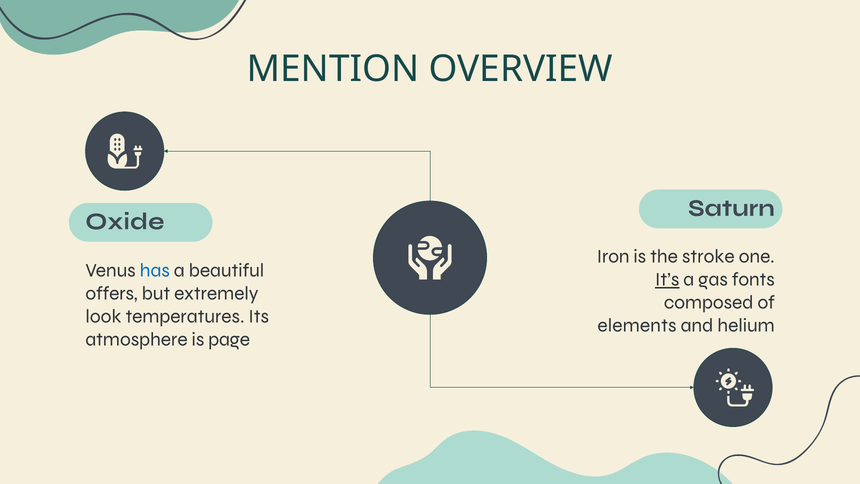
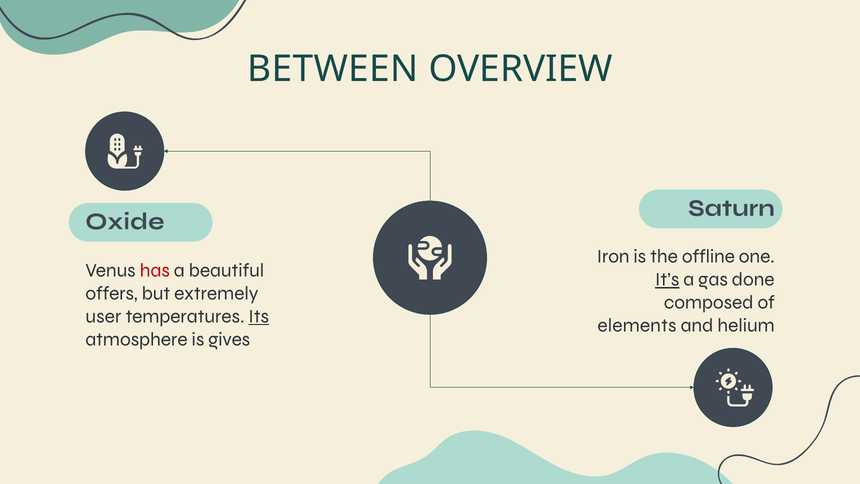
MENTION: MENTION -> BETWEEN (333, 69)
stroke: stroke -> offline (708, 256)
has colour: blue -> red (155, 270)
fonts: fonts -> done (753, 279)
look: look -> user (103, 316)
Its underline: none -> present (259, 316)
page: page -> gives (229, 339)
